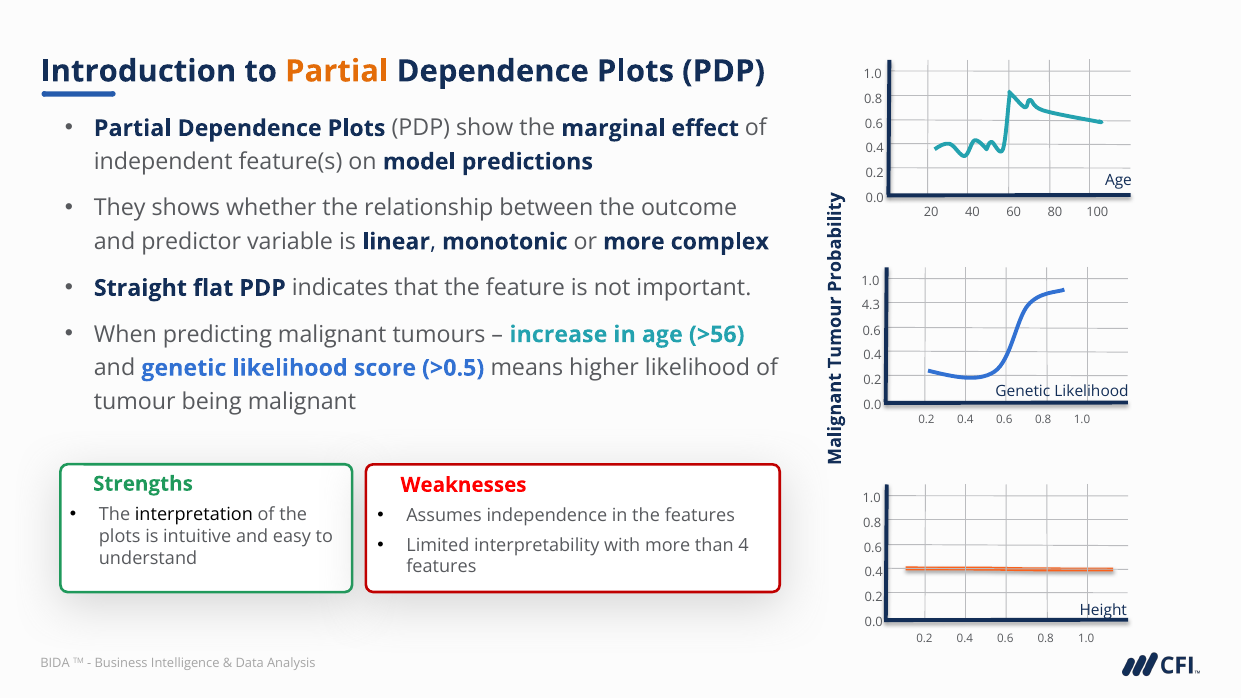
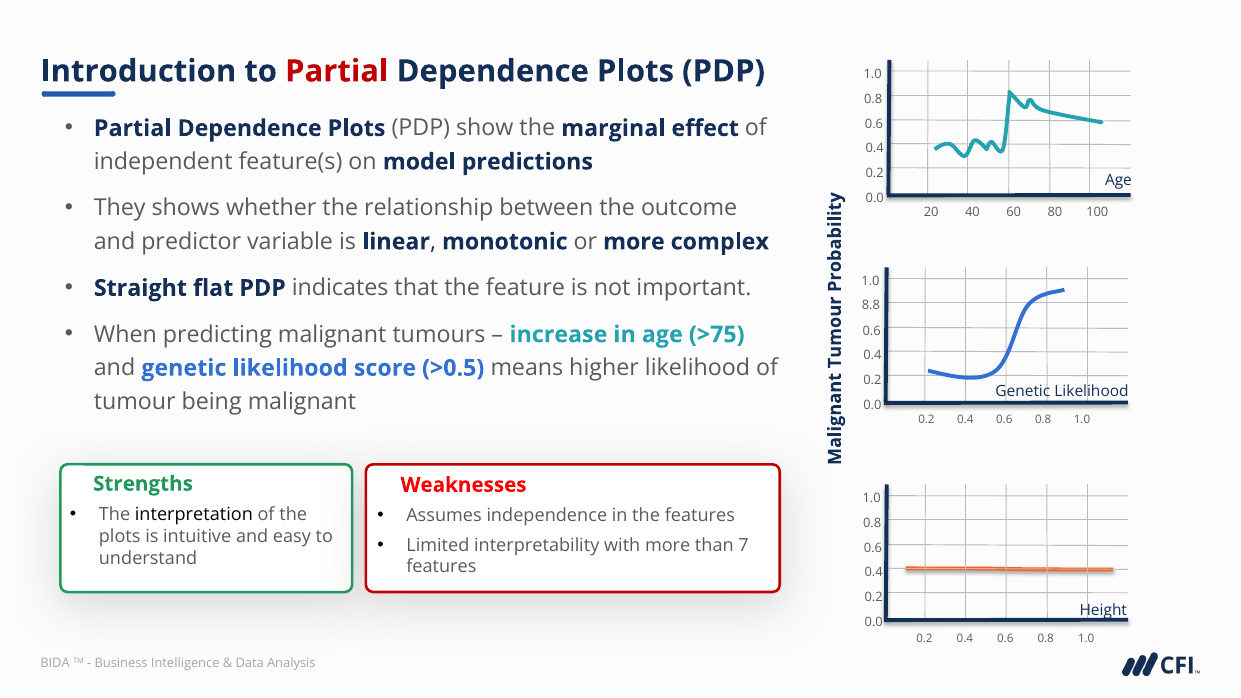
Partial colour: orange -> red (337, 71)
4.3: 4.3 -> 8.8 (871, 306)
>56: >56 -> >75 (717, 335)
4: 4 -> 7 (744, 545)
